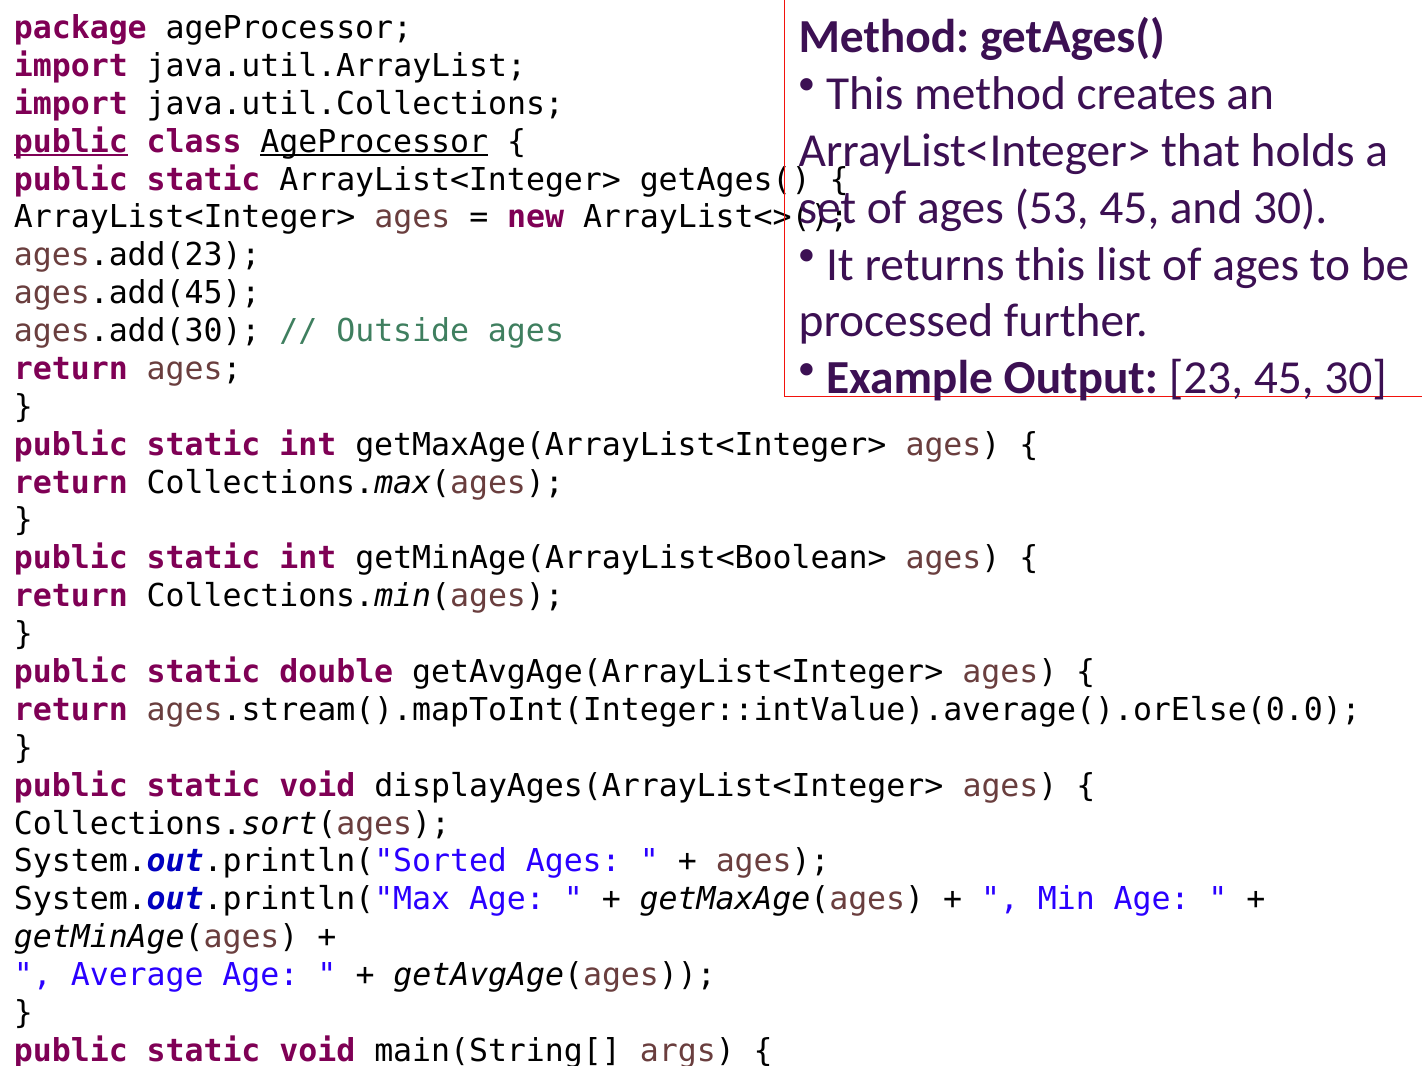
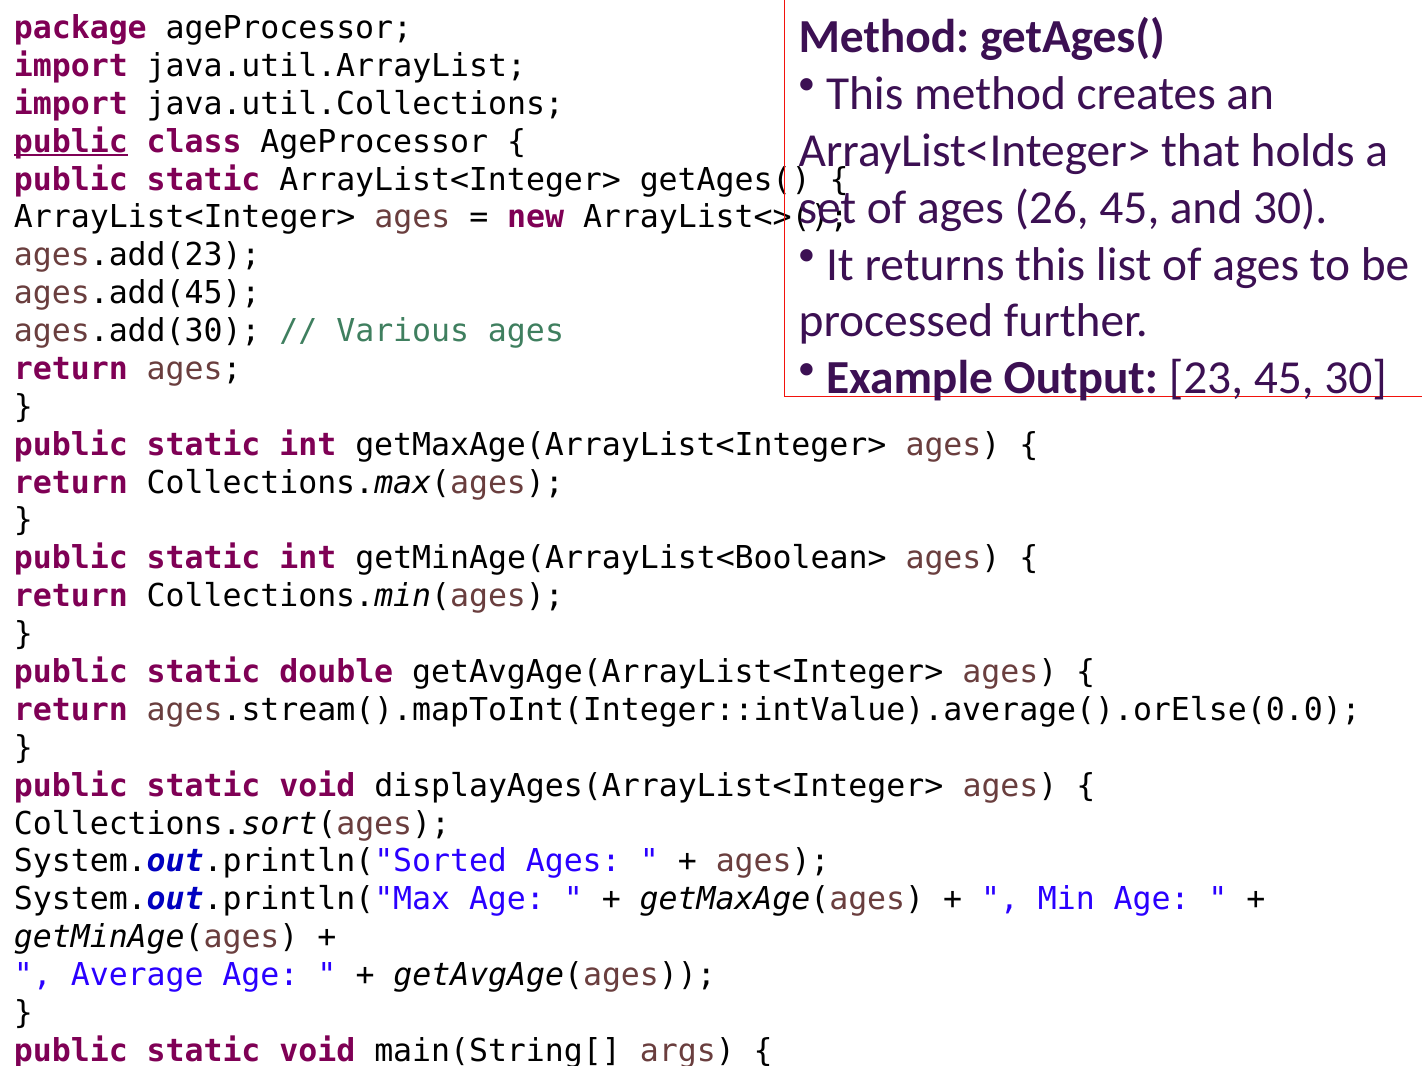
AgeProcessor underline: present -> none (374, 142)
53: 53 -> 26 (1052, 208)
Outside: Outside -> Various (403, 331)
